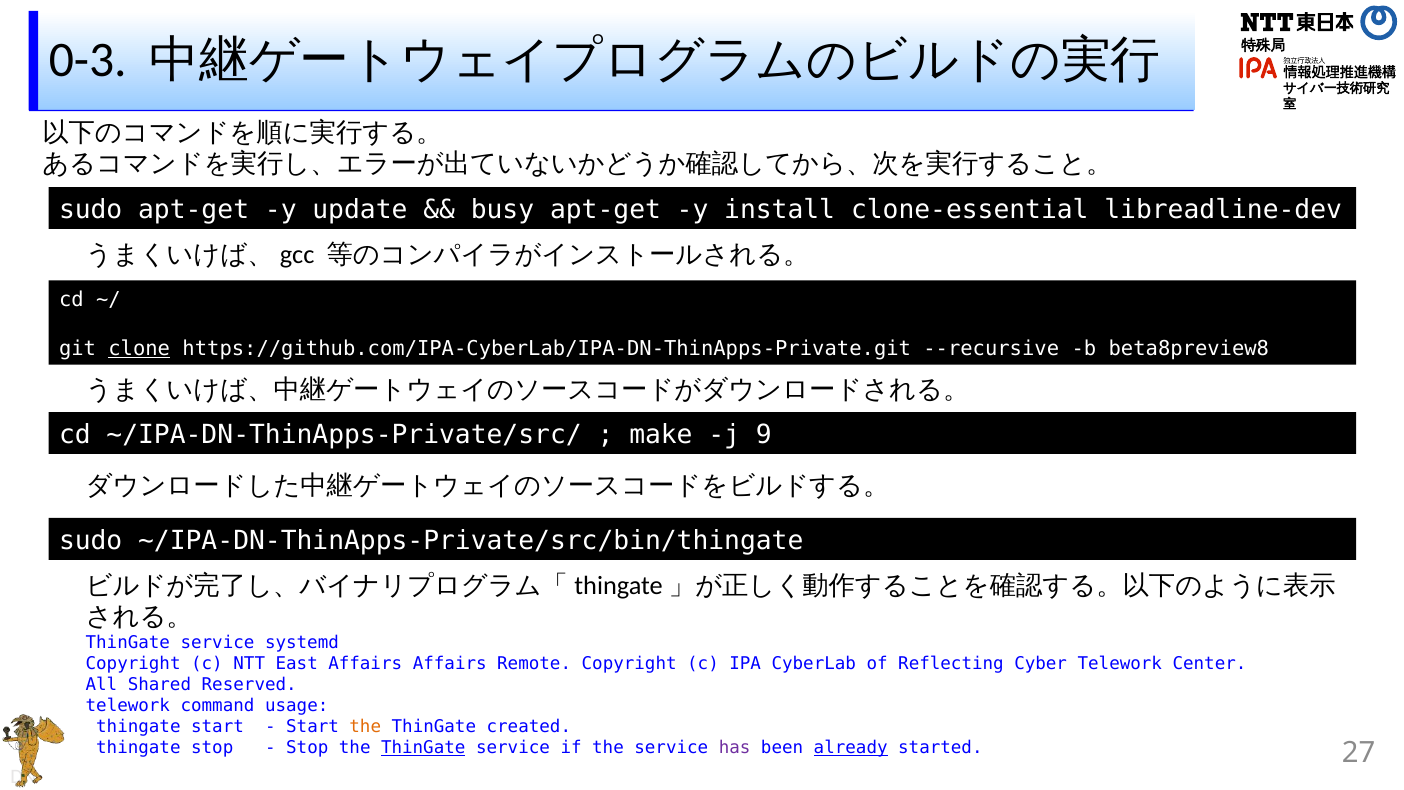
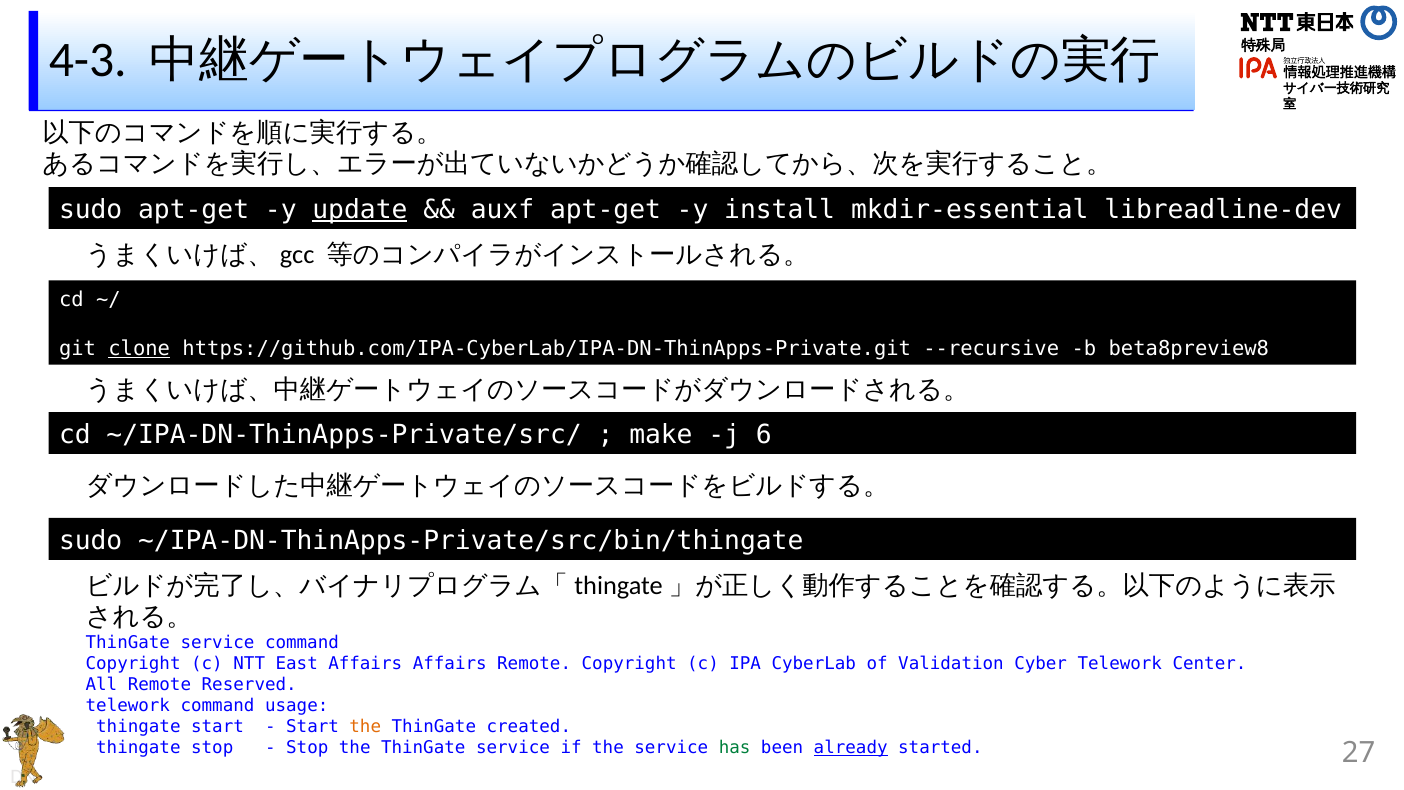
0-3: 0-3 -> 4-3 (88, 60)
update underline: none -> present (360, 210)
busy: busy -> auxf (502, 210)
clone-essential: clone-essential -> mkdir-essential (970, 210)
9: 9 -> 6 (764, 435)
service systemd: systemd -> command (302, 643)
Reflecting: Reflecting -> Validation (951, 664)
All Shared: Shared -> Remote (159, 685)
ThinGate underline: present -> none (423, 748)
has colour: purple -> green (735, 748)
